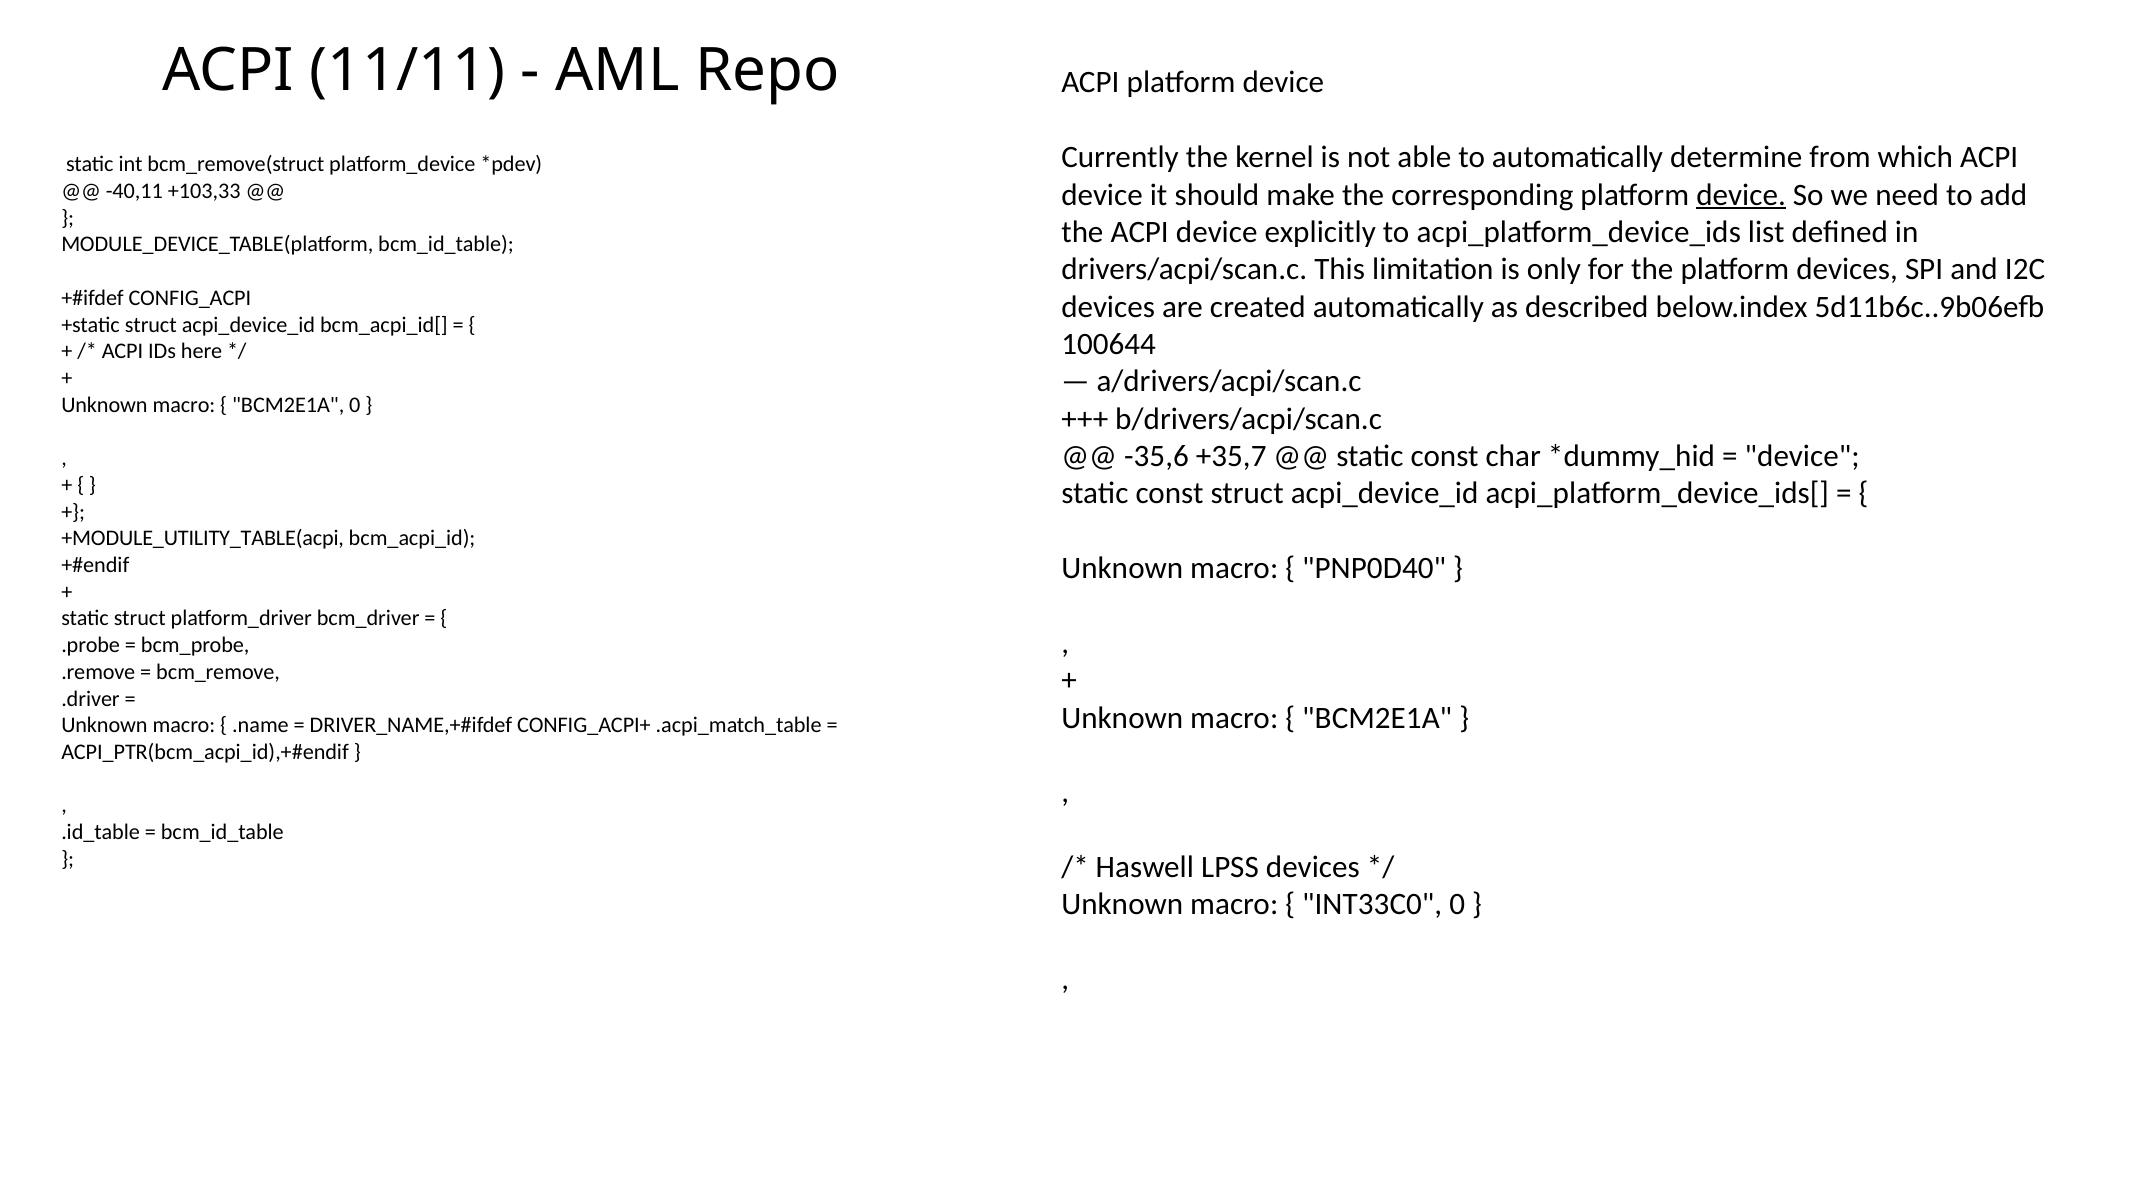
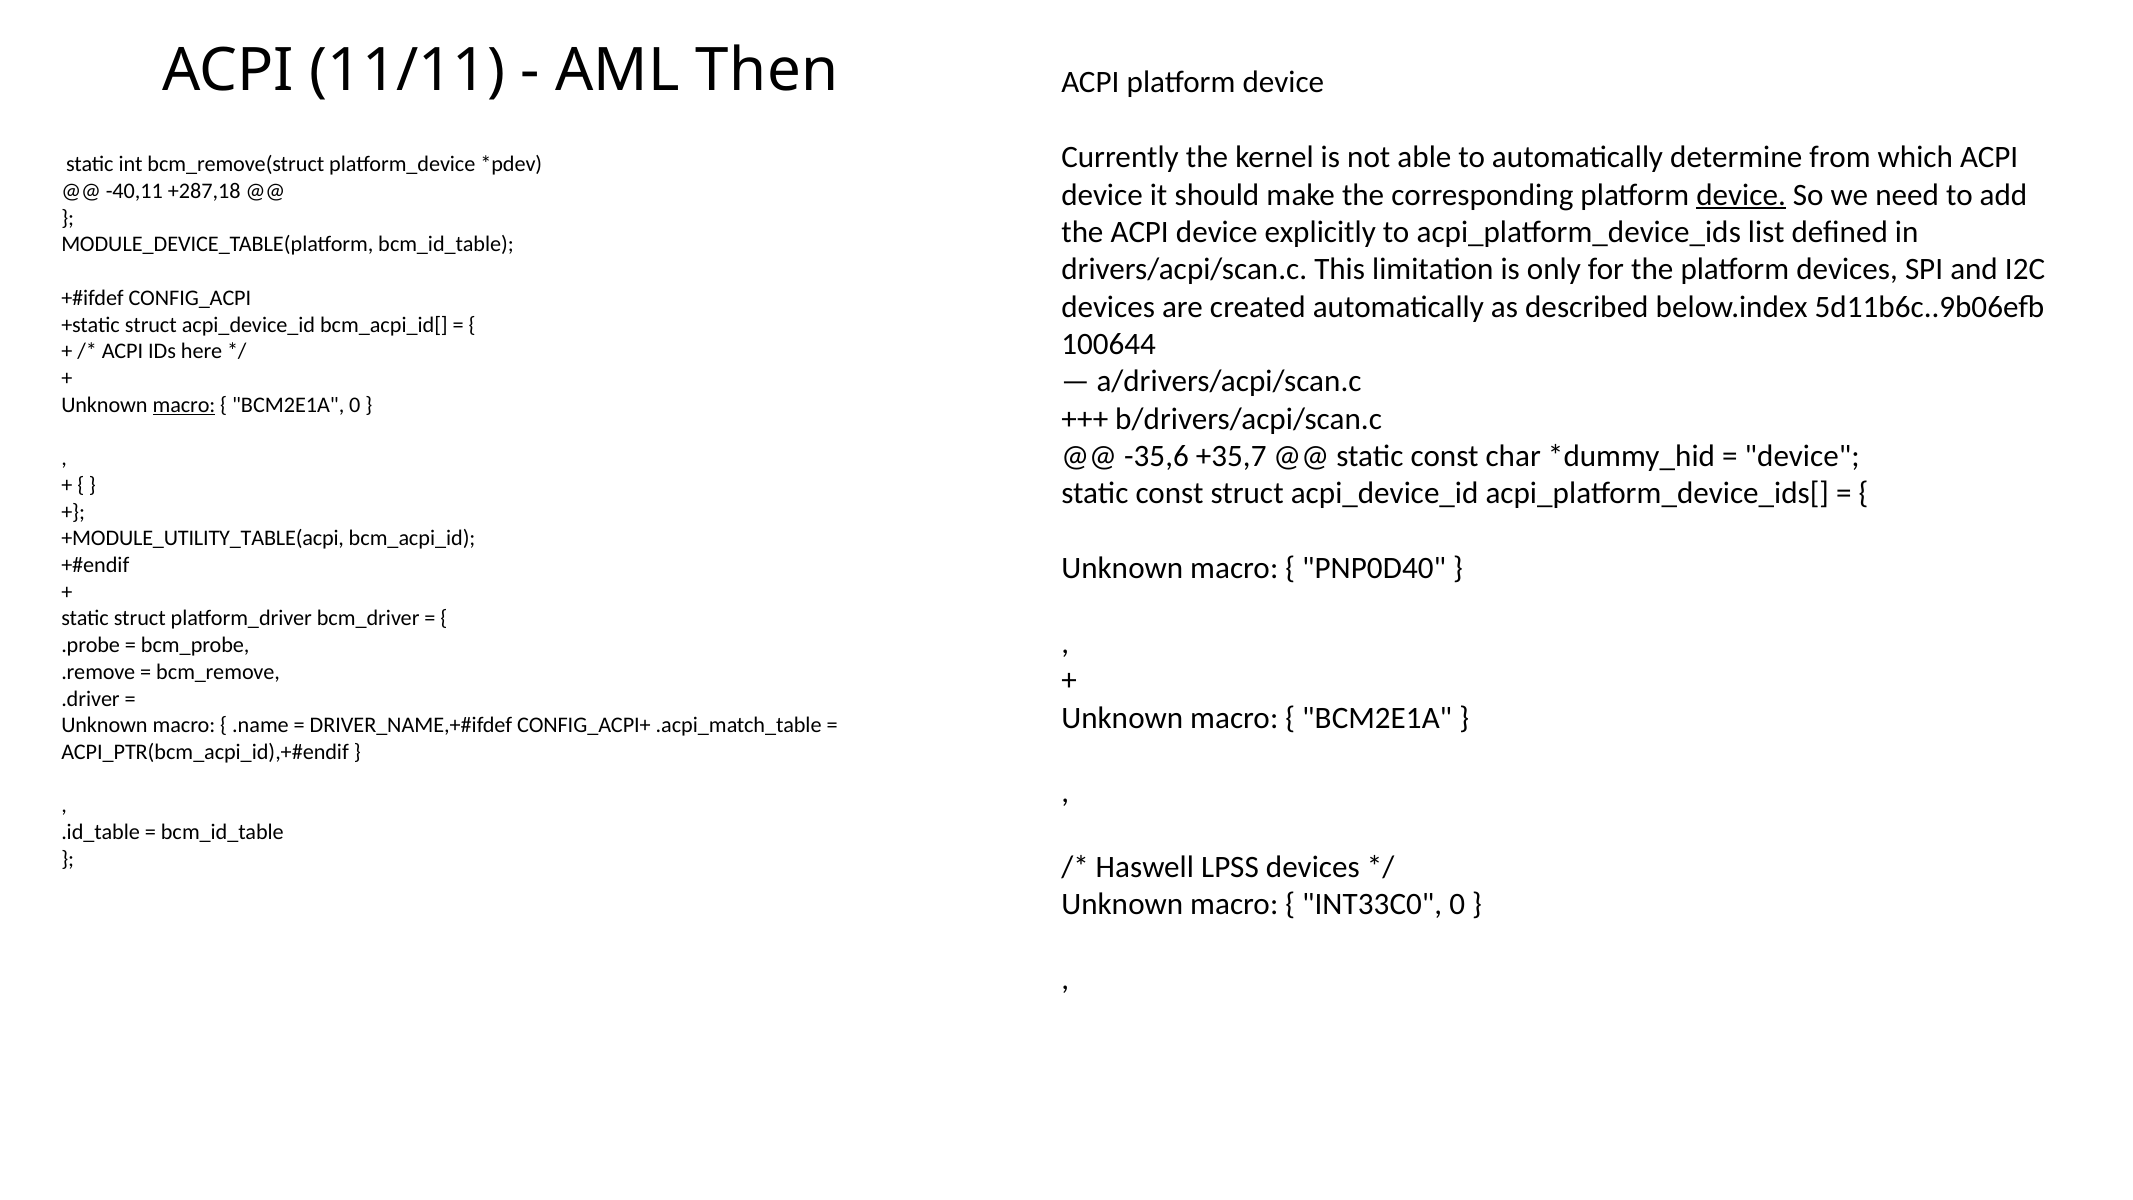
Repo: Repo -> Then (767, 71)
+103,33: +103,33 -> +287,18 (204, 191)
macro underline: none -> present (184, 405)
